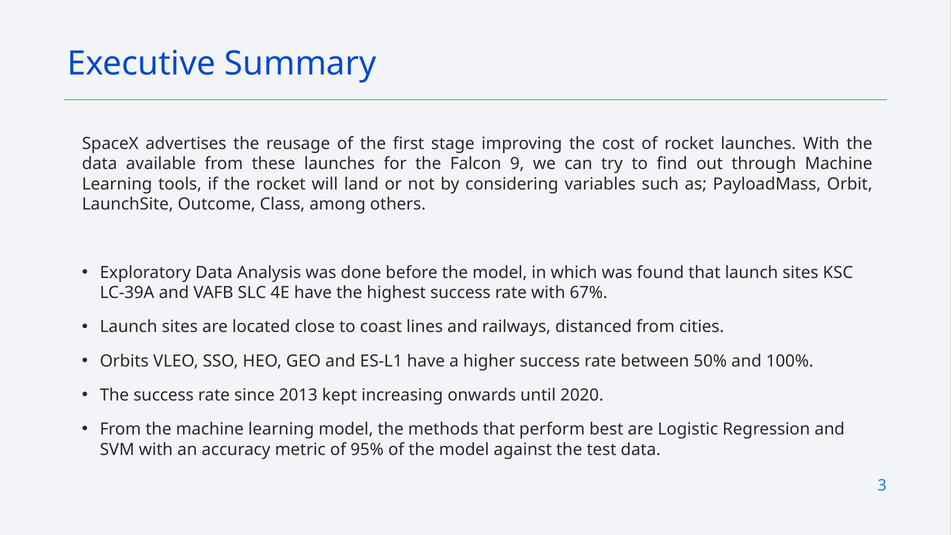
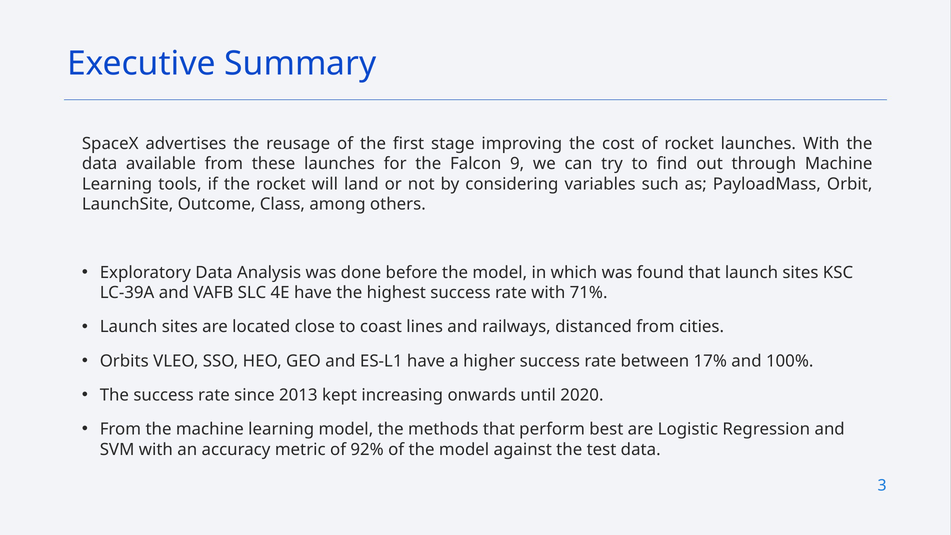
67%: 67% -> 71% (589, 293)
50%: 50% -> 17% (710, 361)
95%: 95% -> 92% (367, 449)
